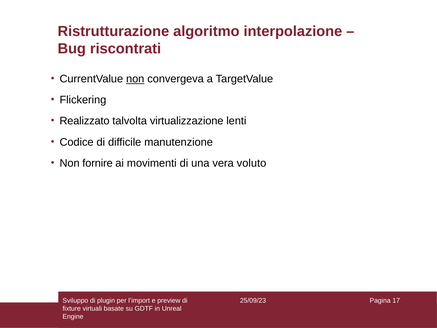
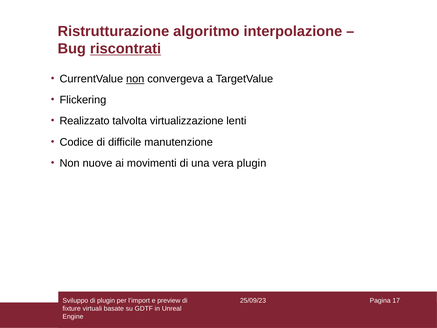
riscontrati underline: none -> present (126, 49)
fornire: fornire -> nuove (97, 163)
vera voluto: voluto -> plugin (252, 163)
